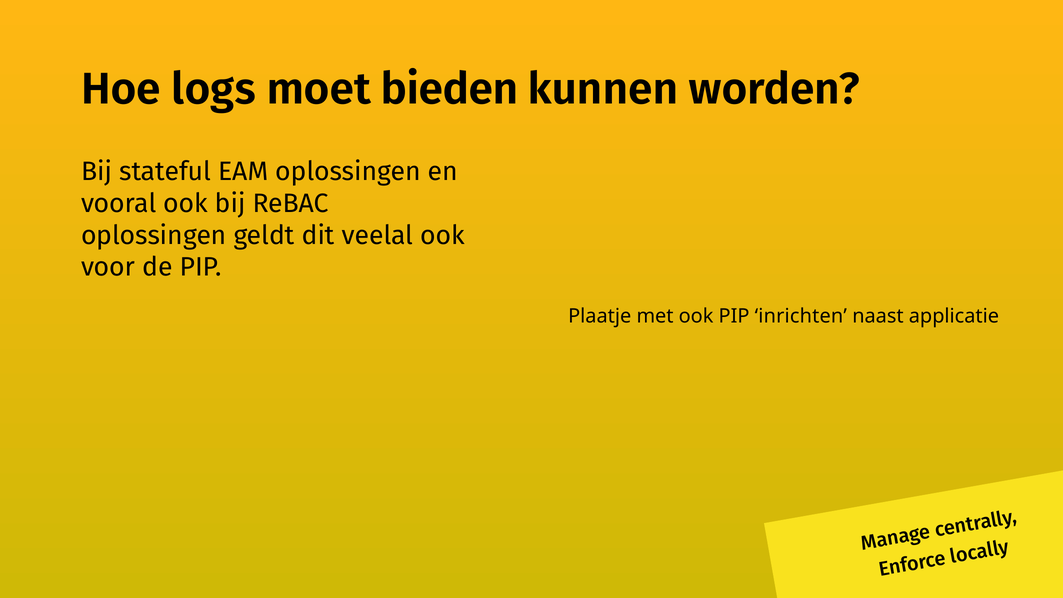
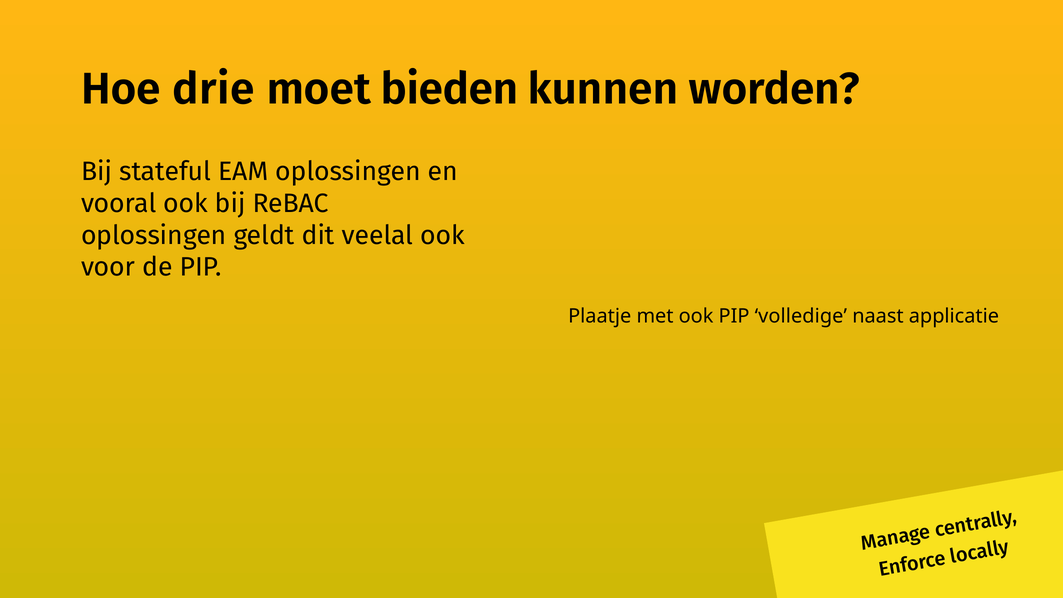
logs: logs -> drie (213, 89)
inrichten: inrichten -> volledige (801, 316)
